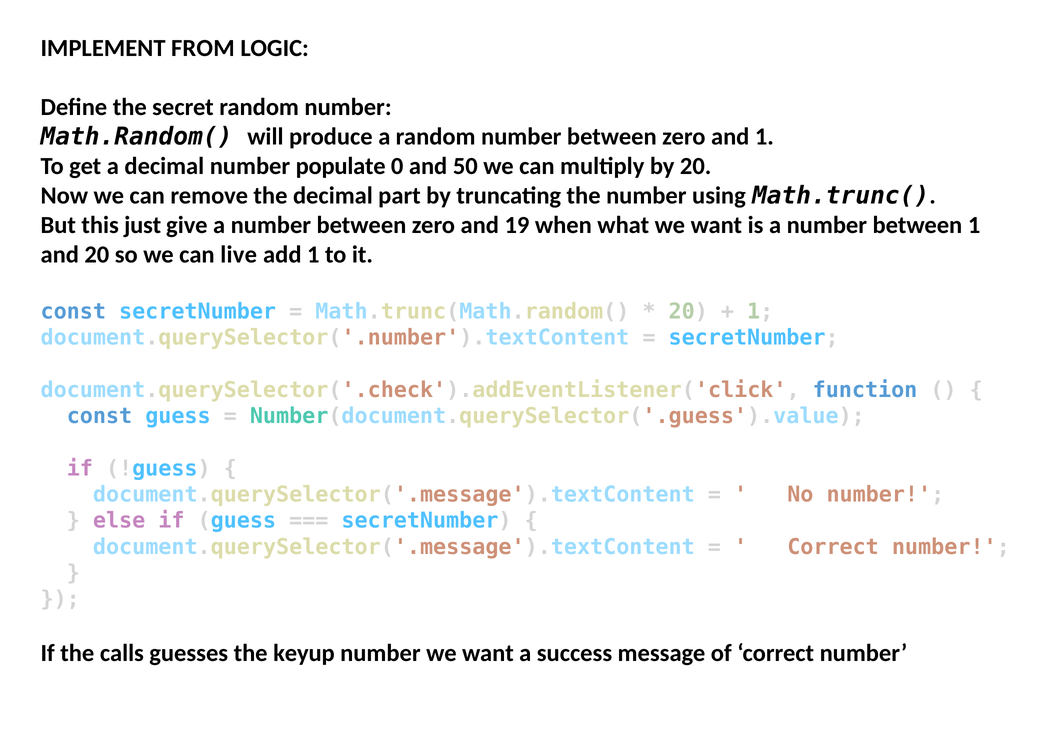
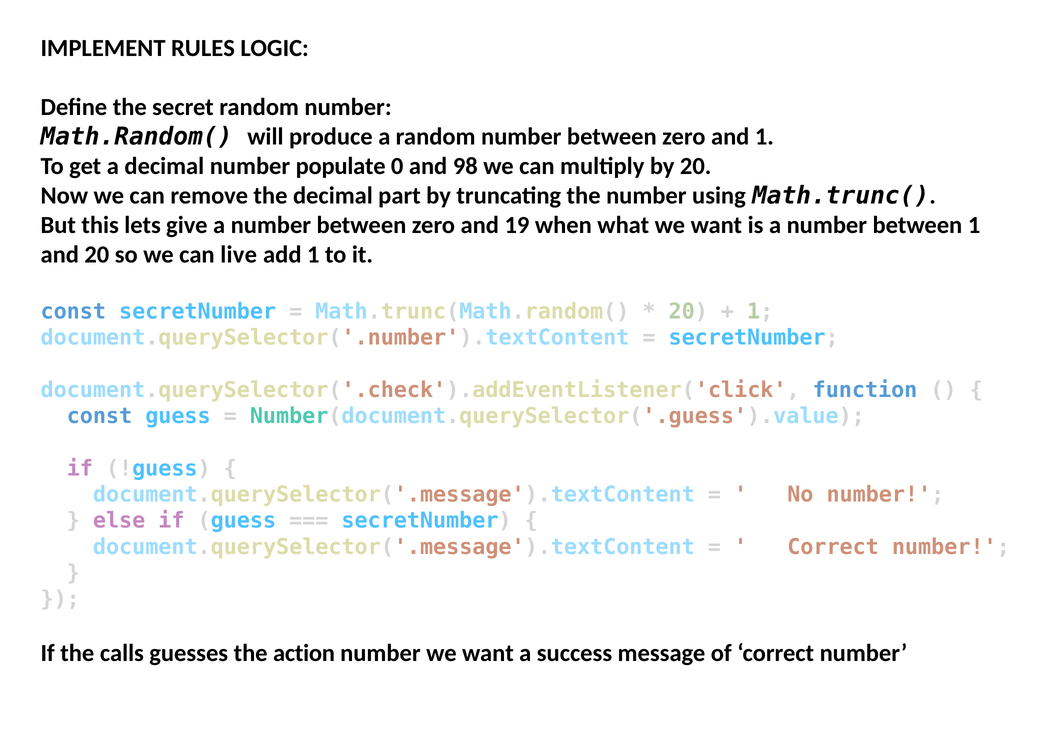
FROM: FROM -> RULES (203, 48)
50: 50 -> 98 (465, 166)
just: just -> lets (143, 225)
keyup: keyup -> action (304, 653)
